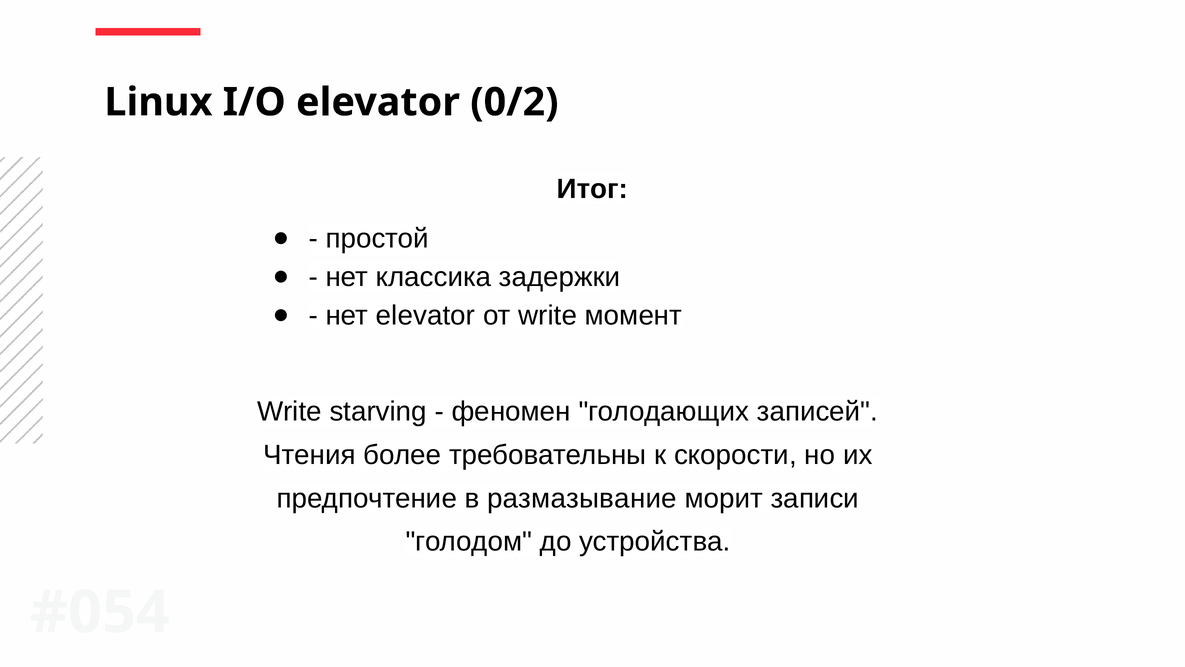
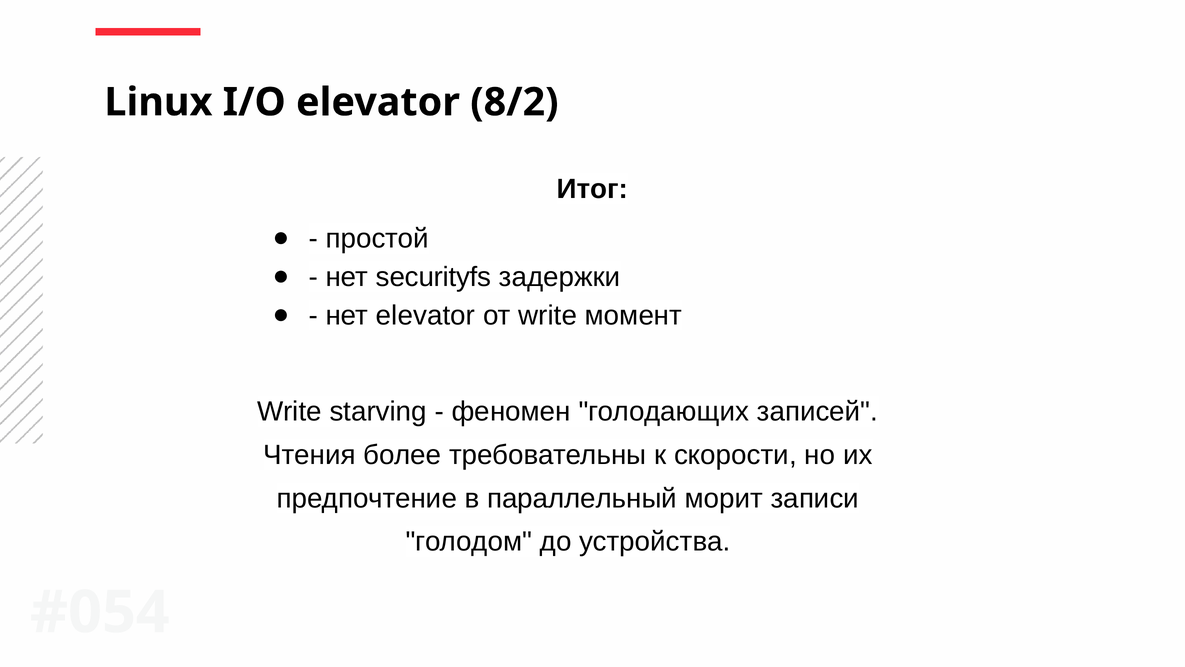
0/2: 0/2 -> 8/2 (514, 102)
классика: классика -> securityfs (434, 277)
размазывание: размазывание -> параллельный (582, 498)
